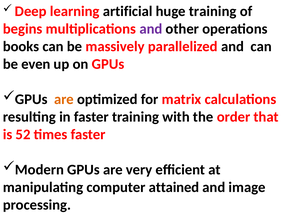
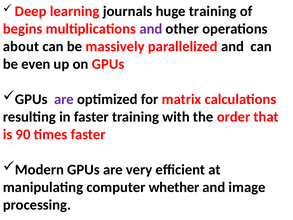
artificial: artificial -> journals (128, 11)
books: books -> about (21, 46)
are colour: orange -> purple (64, 99)
52: 52 -> 90 (23, 134)
attained: attained -> whether (174, 187)
